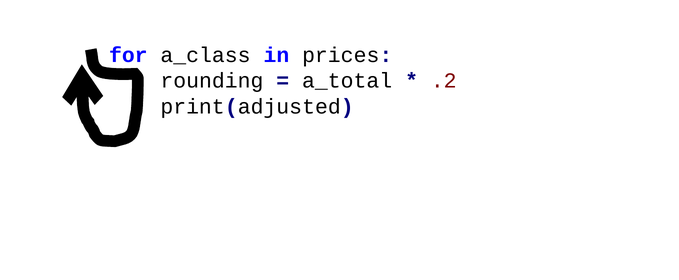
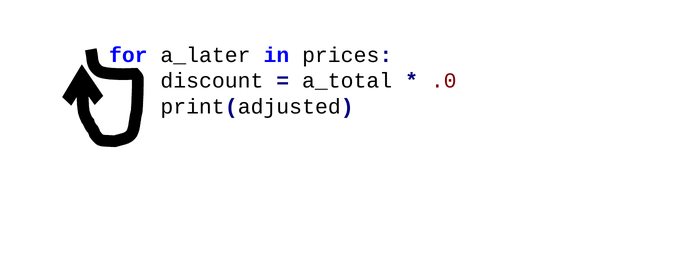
a_class: a_class -> a_later (206, 55)
rounding: rounding -> discount (212, 81)
.2: .2 -> .0 (444, 81)
